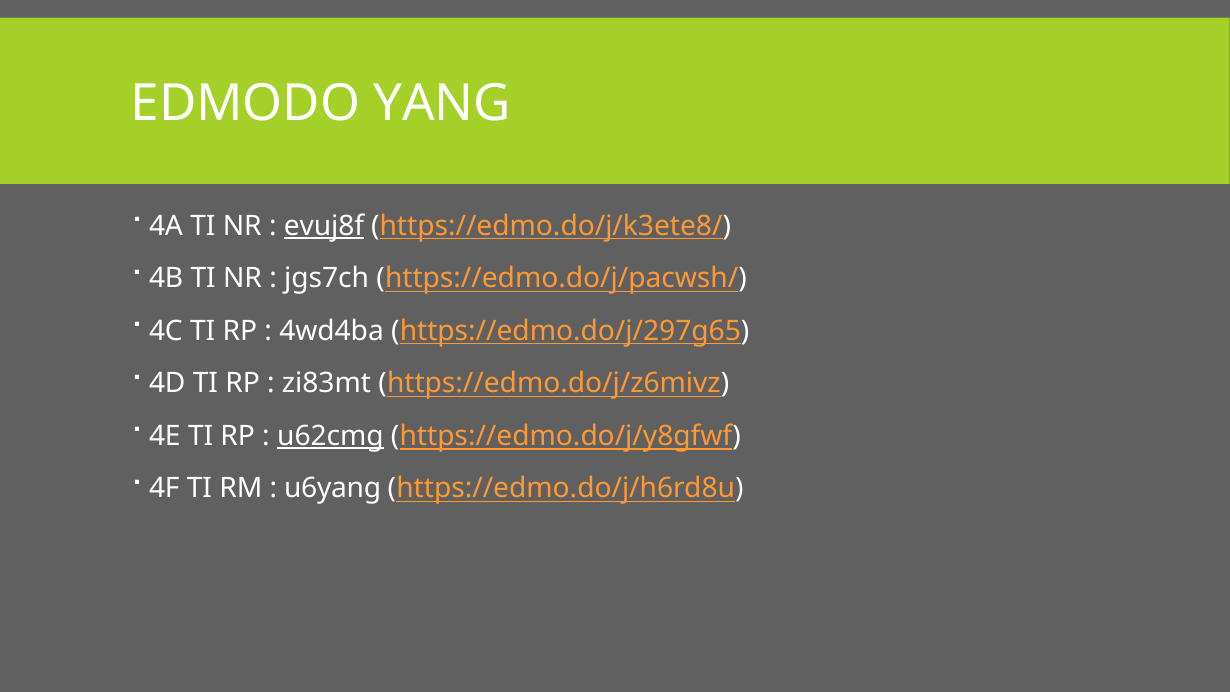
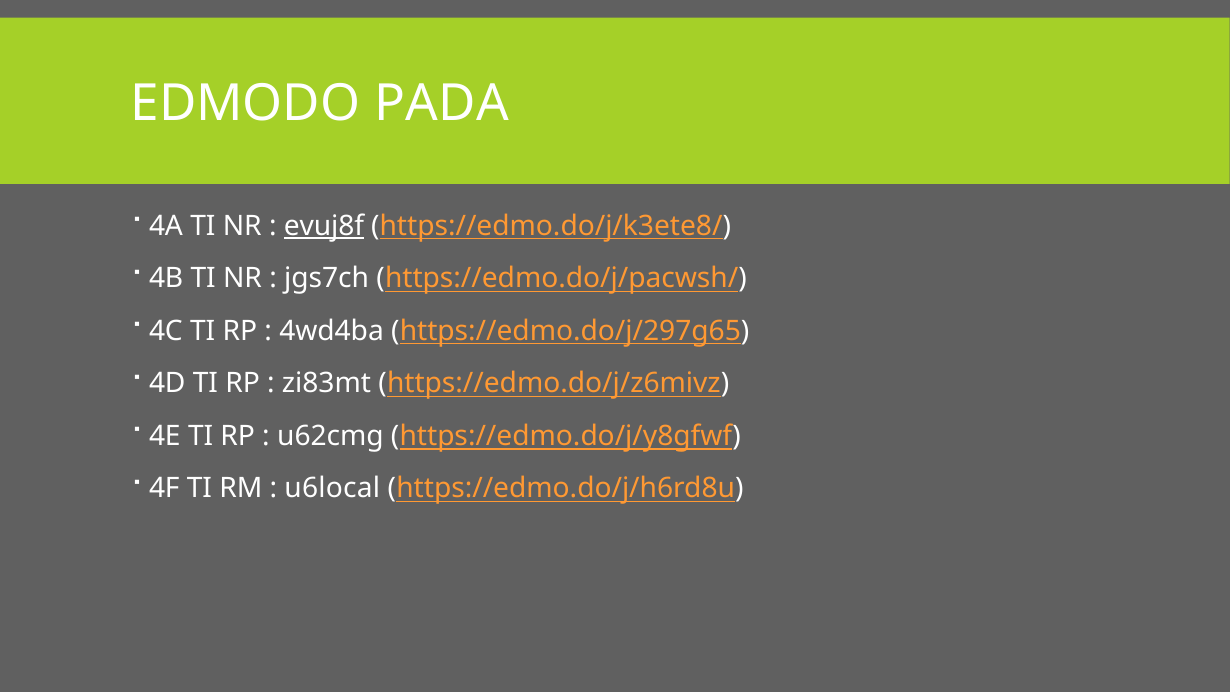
YANG: YANG -> PADA (442, 103)
u62cmg underline: present -> none (330, 436)
u6yang: u6yang -> u6local (332, 489)
